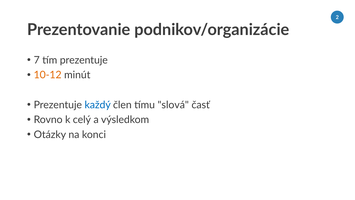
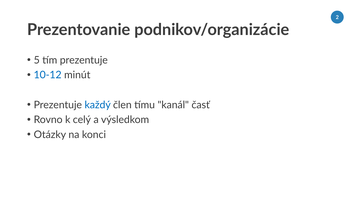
7: 7 -> 5 (37, 60)
10-12 colour: orange -> blue (48, 75)
slová: slová -> kanál (173, 105)
